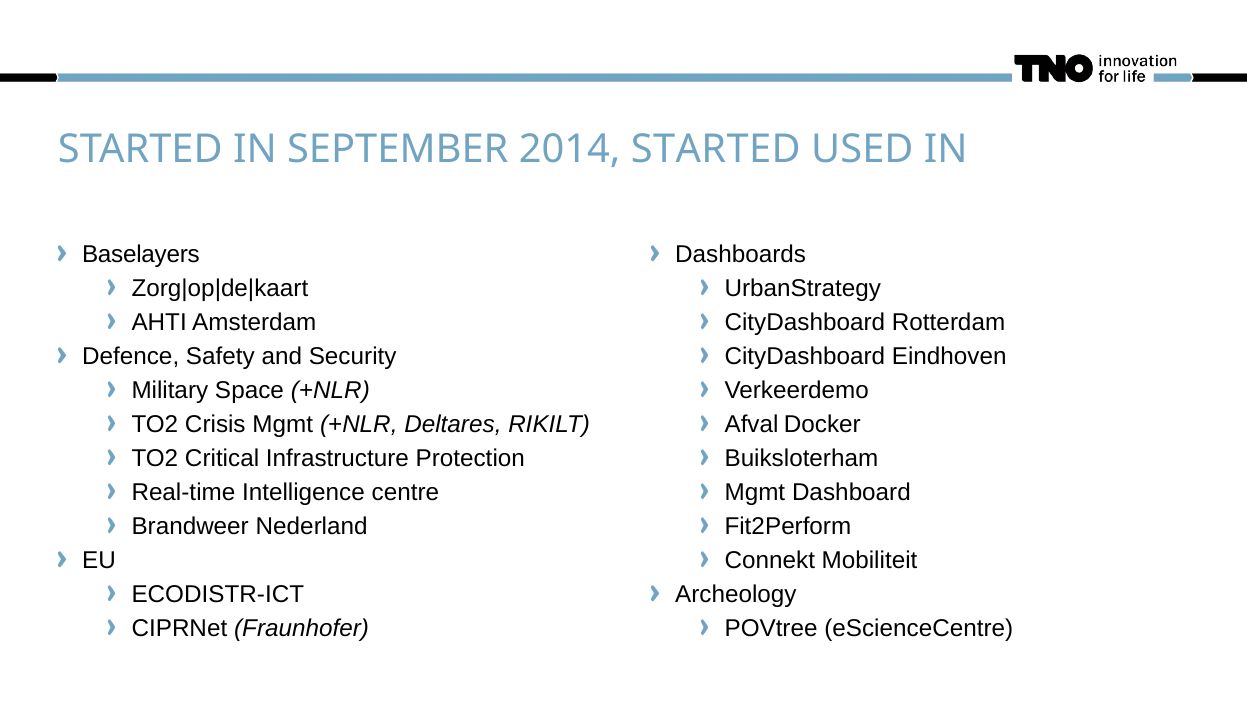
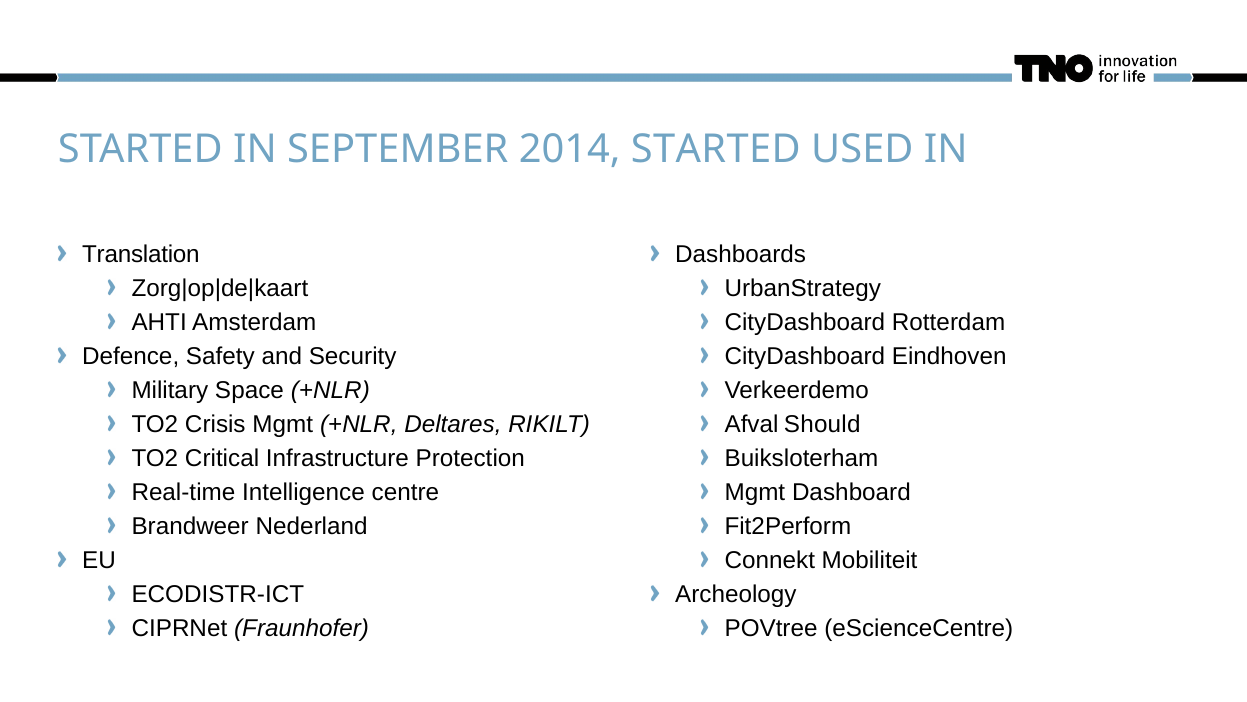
Baselayers: Baselayers -> Translation (141, 254)
Docker: Docker -> Should (822, 424)
